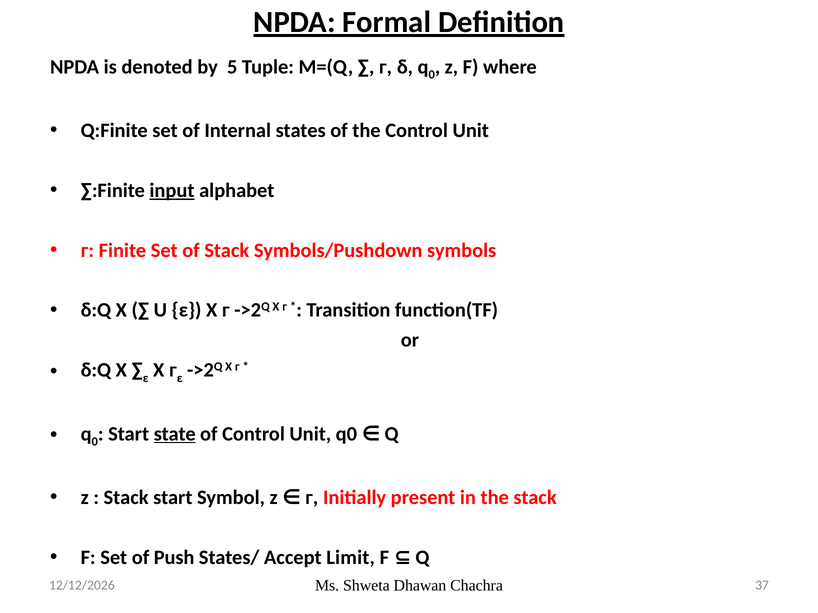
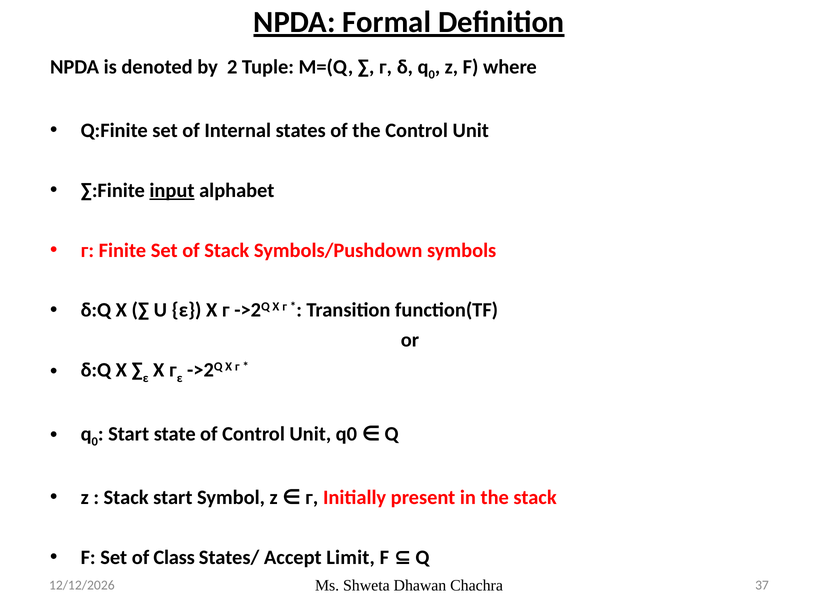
5: 5 -> 2 (232, 67)
state underline: present -> none (175, 434)
Push: Push -> Class (174, 558)
